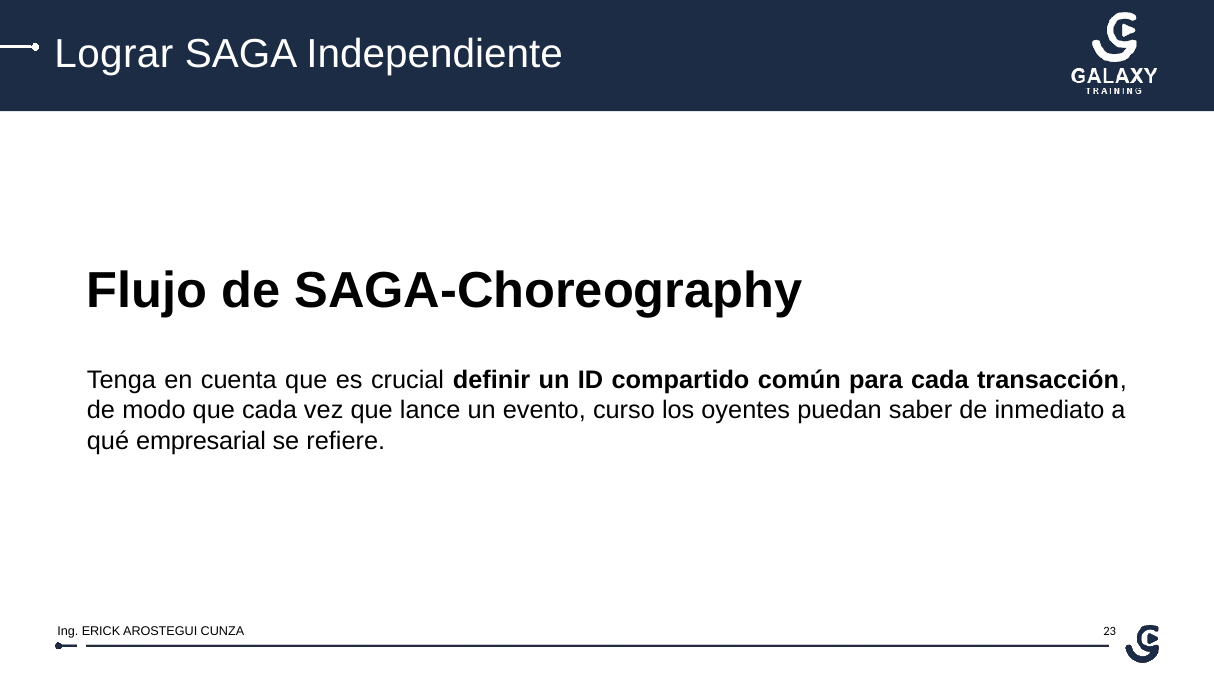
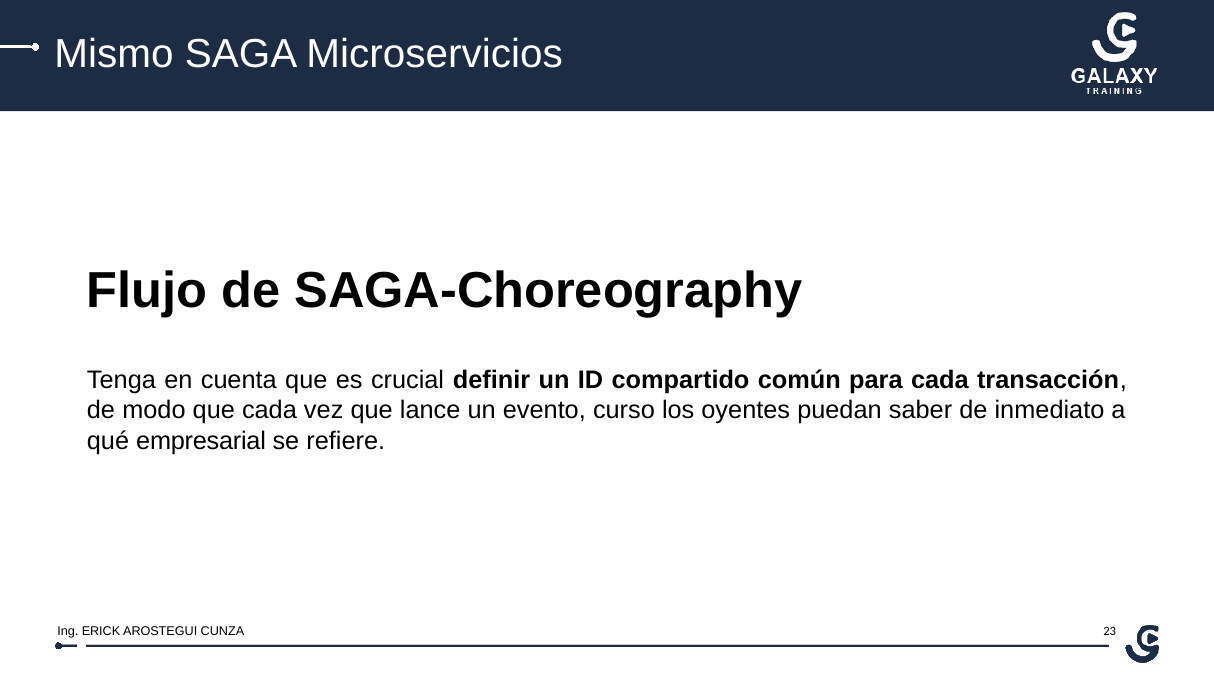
Lograr: Lograr -> Mismo (114, 54)
Independiente: Independiente -> Microservicios (435, 54)
